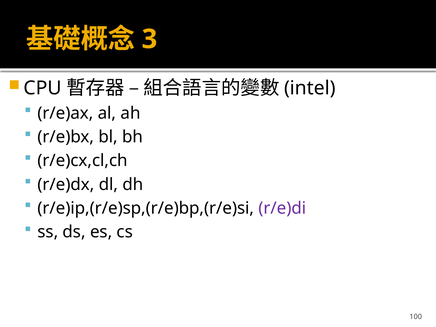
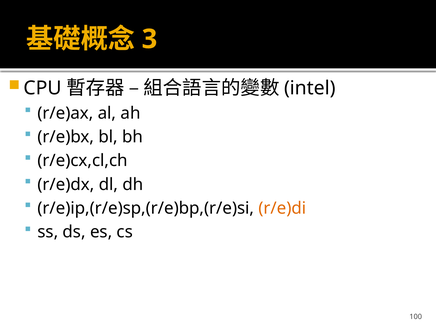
r/e)di colour: purple -> orange (282, 208)
